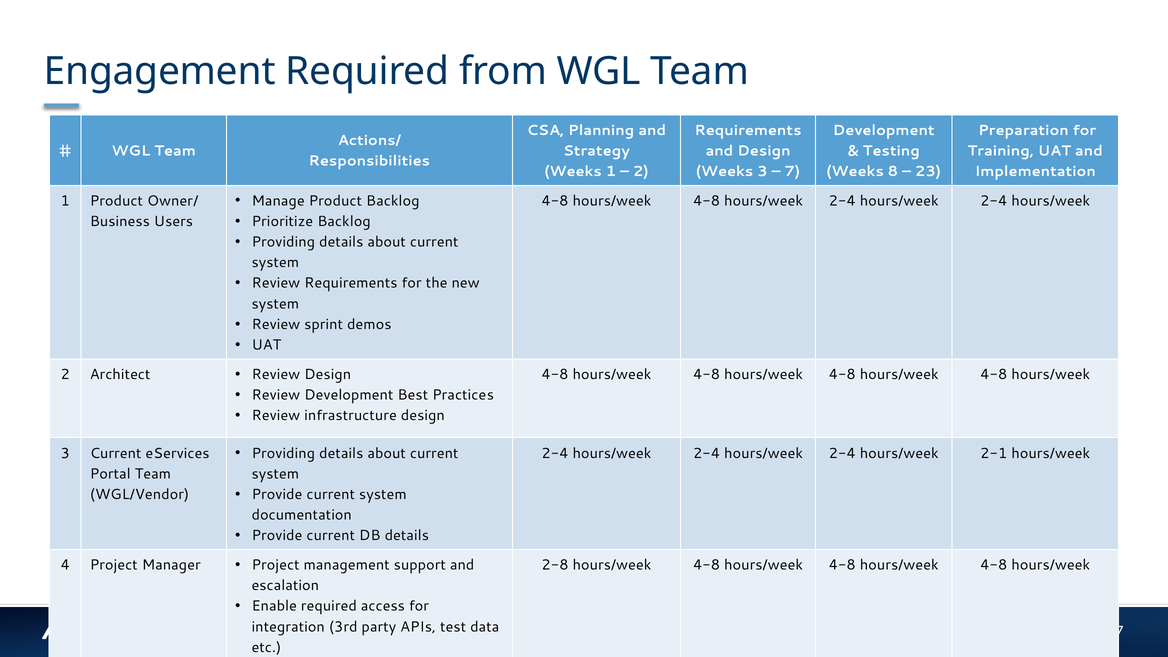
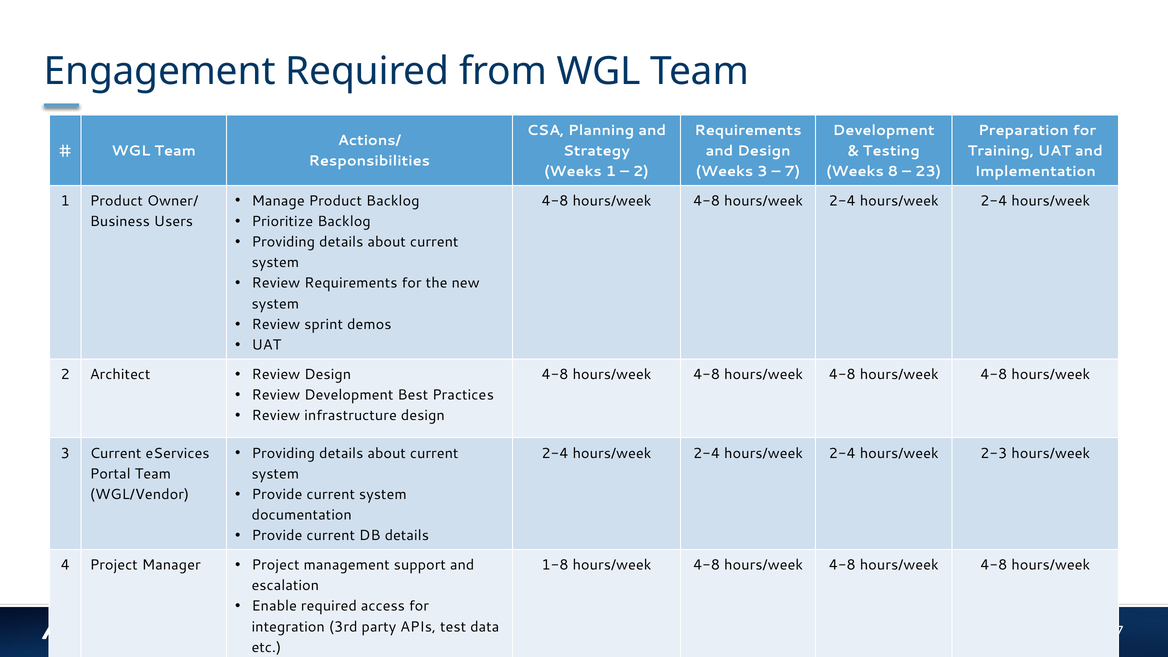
2-1: 2-1 -> 2-3 (994, 453)
2-8: 2-8 -> 1-8 (555, 565)
